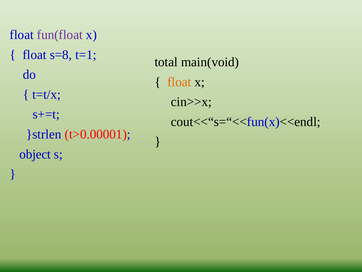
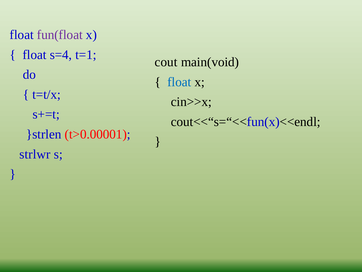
s=8: s=8 -> s=4 (61, 55)
total: total -> cout (166, 62)
float colour: orange -> blue (179, 82)
object: object -> strlwr (35, 154)
